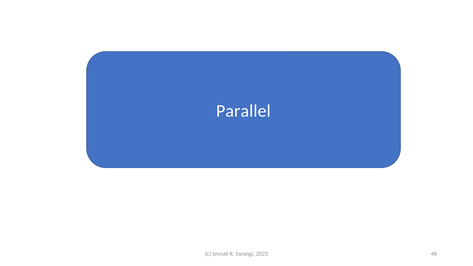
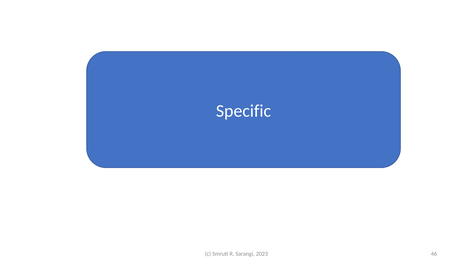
Parallel: Parallel -> Specific (244, 111)
